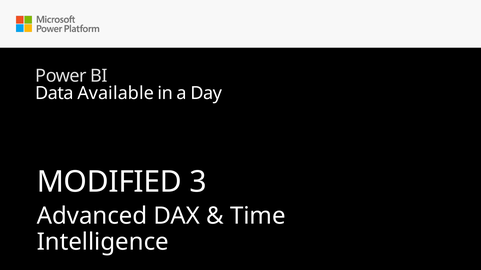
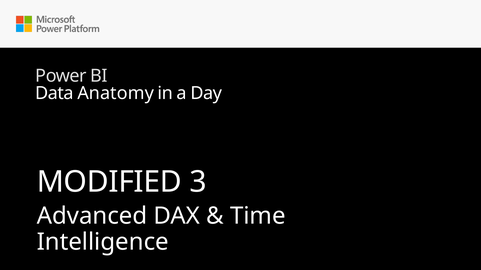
Available: Available -> Anatomy (116, 93)
